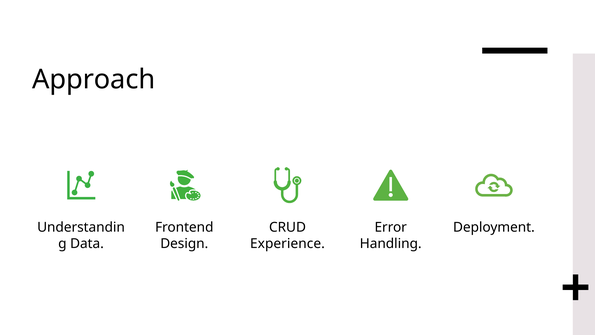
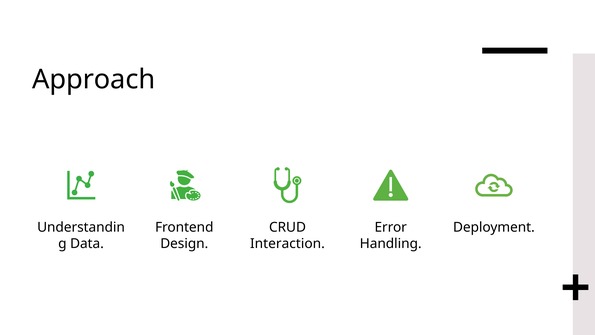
Experience: Experience -> Interaction (287, 243)
